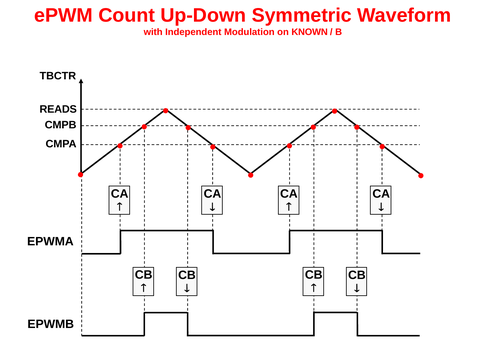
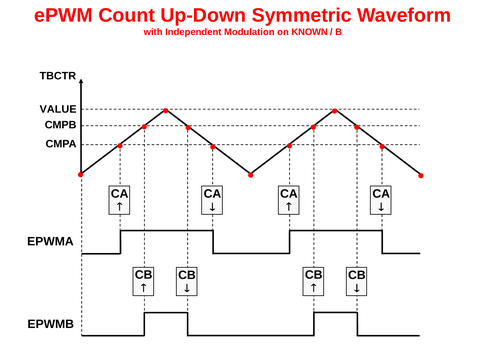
READS: READS -> VALUE (58, 109)
